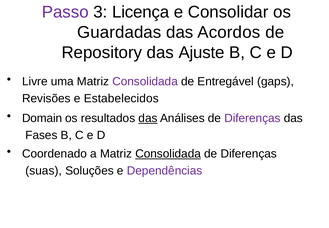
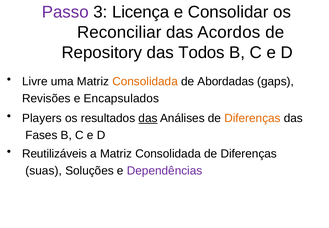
Guardadas: Guardadas -> Reconciliar (119, 32)
Ajuste: Ajuste -> Todos (202, 53)
Consolidada colour: purple -> orange (145, 81)
Entregável: Entregável -> Abordadas (226, 81)
Estabelecidos: Estabelecidos -> Encapsulados (121, 98)
Domain: Domain -> Players (42, 118)
Diferenças colour: purple -> orange (252, 118)
Coordenado: Coordenado -> Reutilizáveis (55, 154)
Consolidada underline: present -> none (168, 154)
